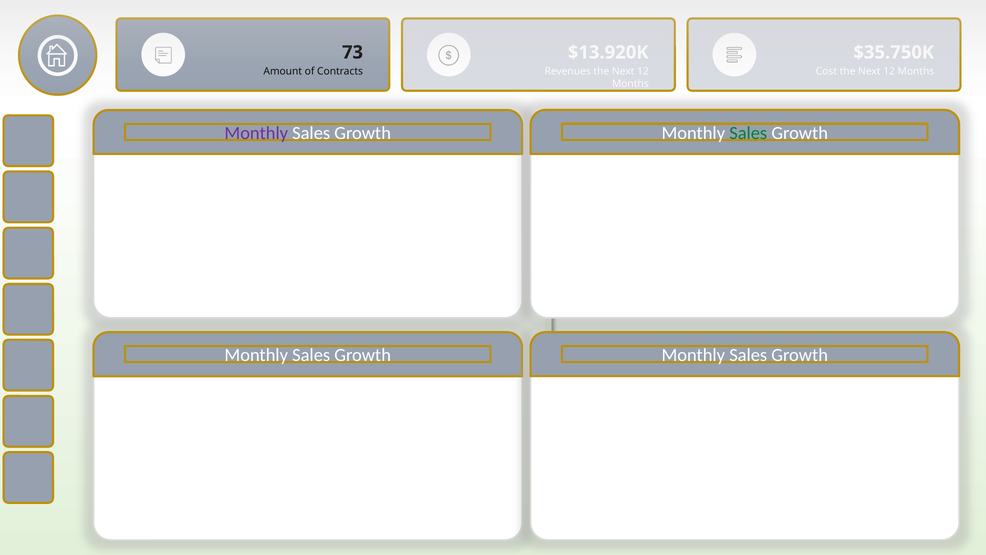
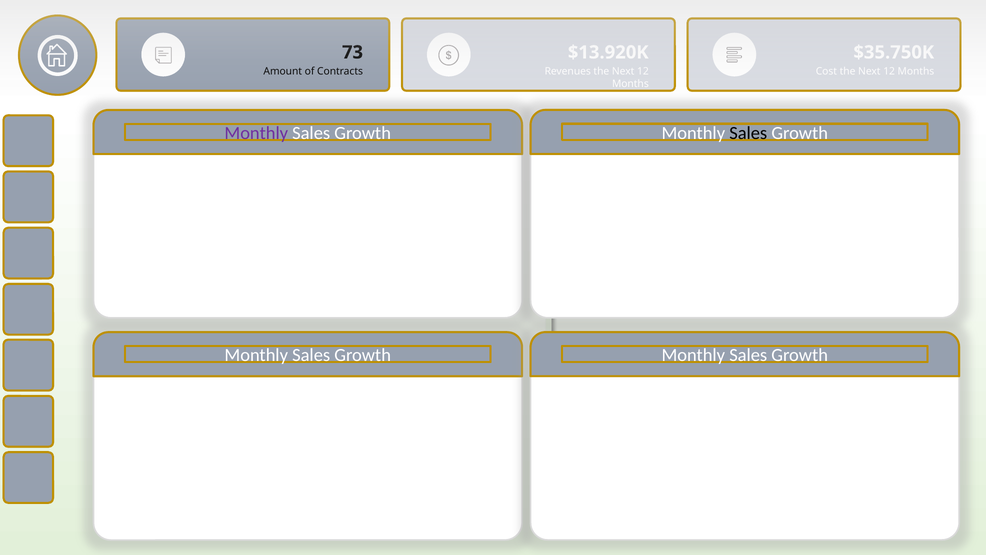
Sales colour: green -> black (748, 133)
